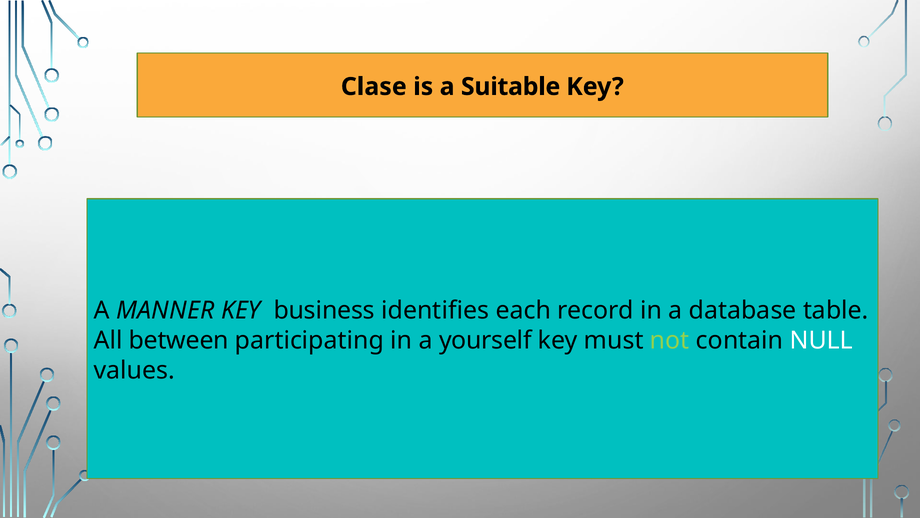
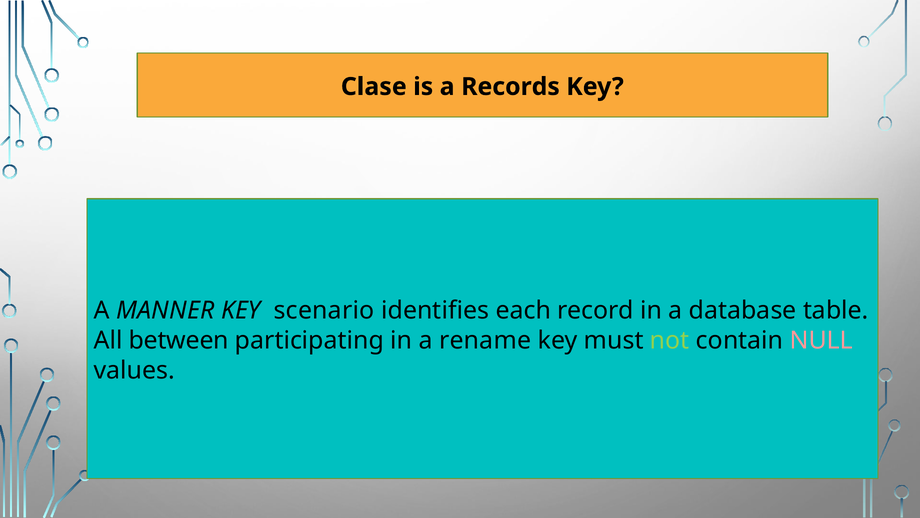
Suitable: Suitable -> Records (510, 87)
business: business -> scenario (324, 310)
yourself: yourself -> rename (485, 340)
NULL colour: white -> pink (821, 340)
